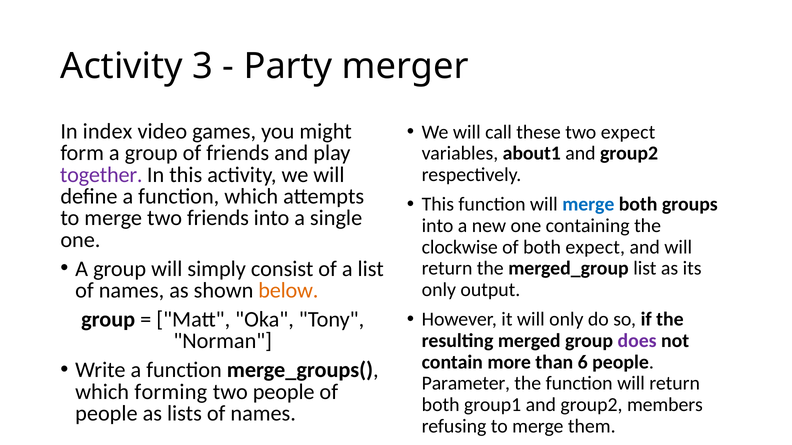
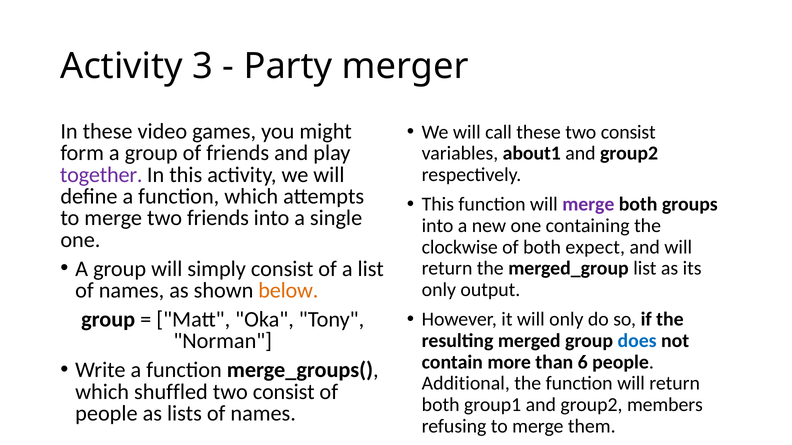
these two expect: expect -> consist (628, 132)
In index: index -> these (108, 132)
merge colour: blue -> purple (588, 205)
does colour: purple -> blue (637, 341)
Parameter: Parameter -> Additional (466, 384)
forming: forming -> shuffled (171, 392)
people: people -> consist (284, 392)
